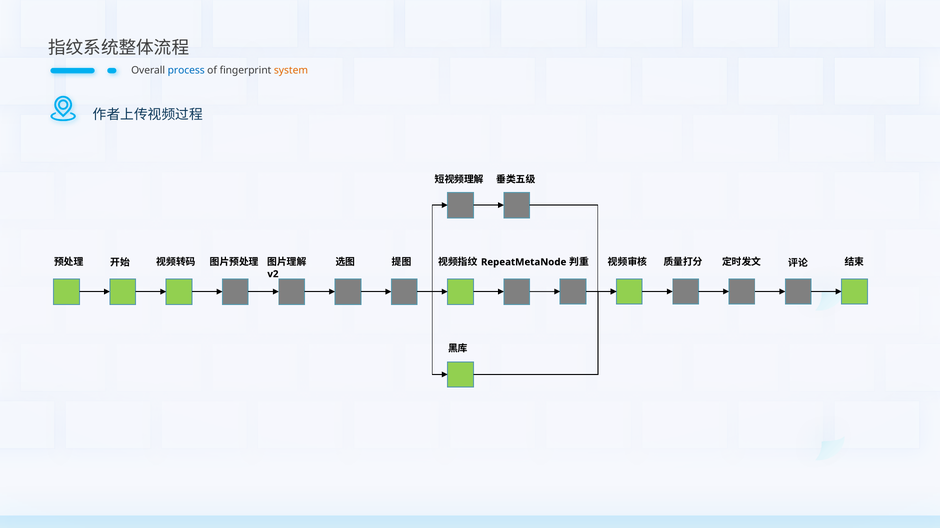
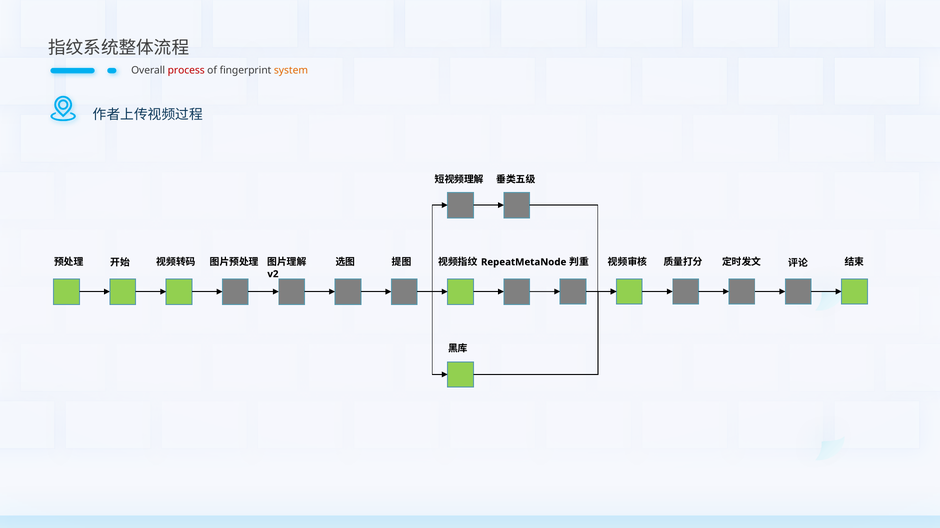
process colour: blue -> red (186, 71)
